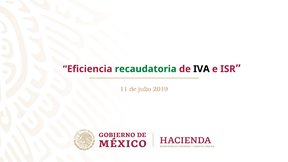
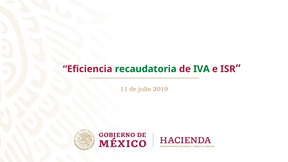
IVA colour: black -> green (201, 69)
